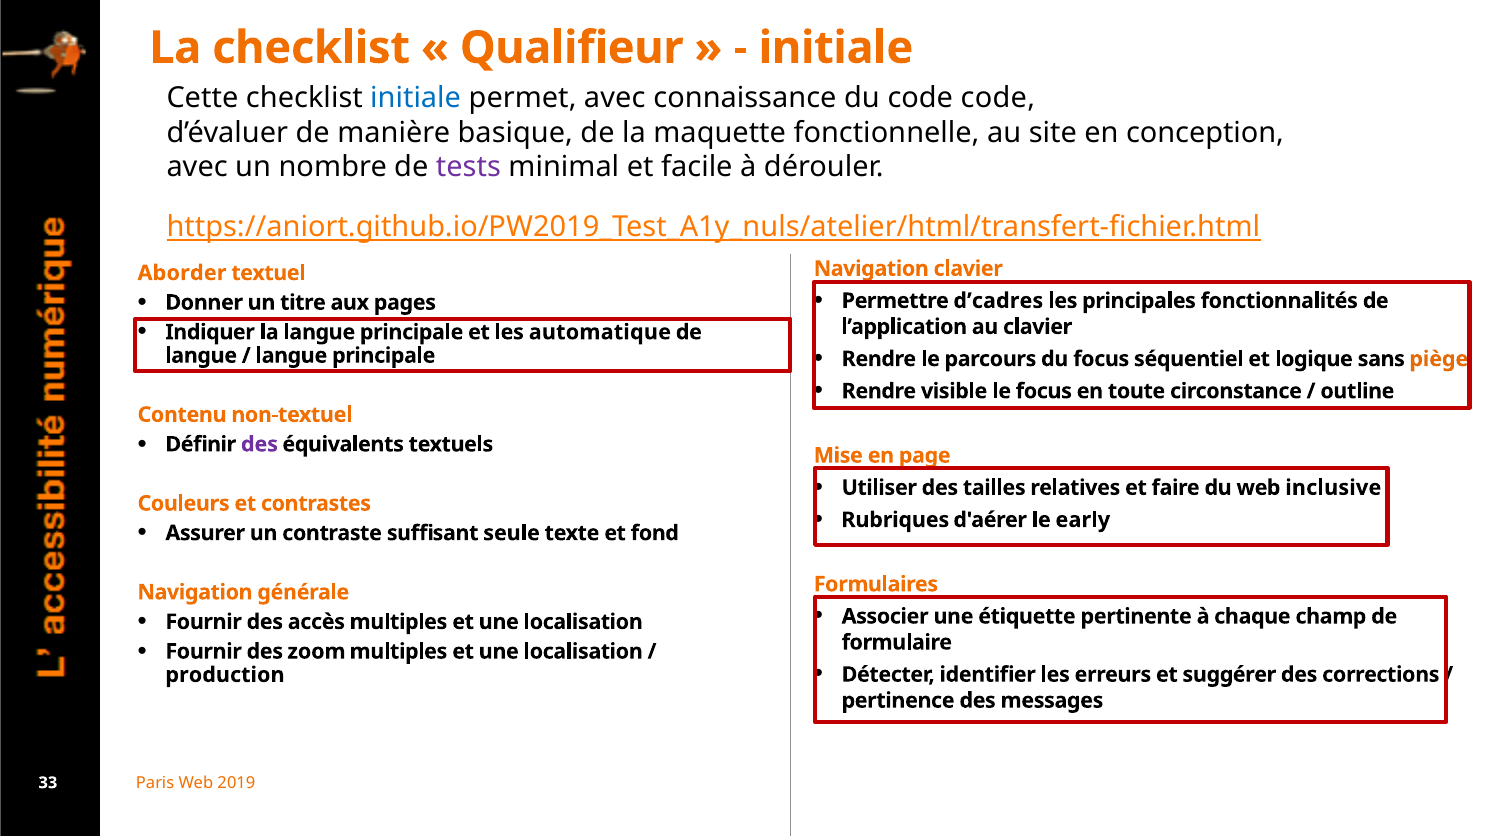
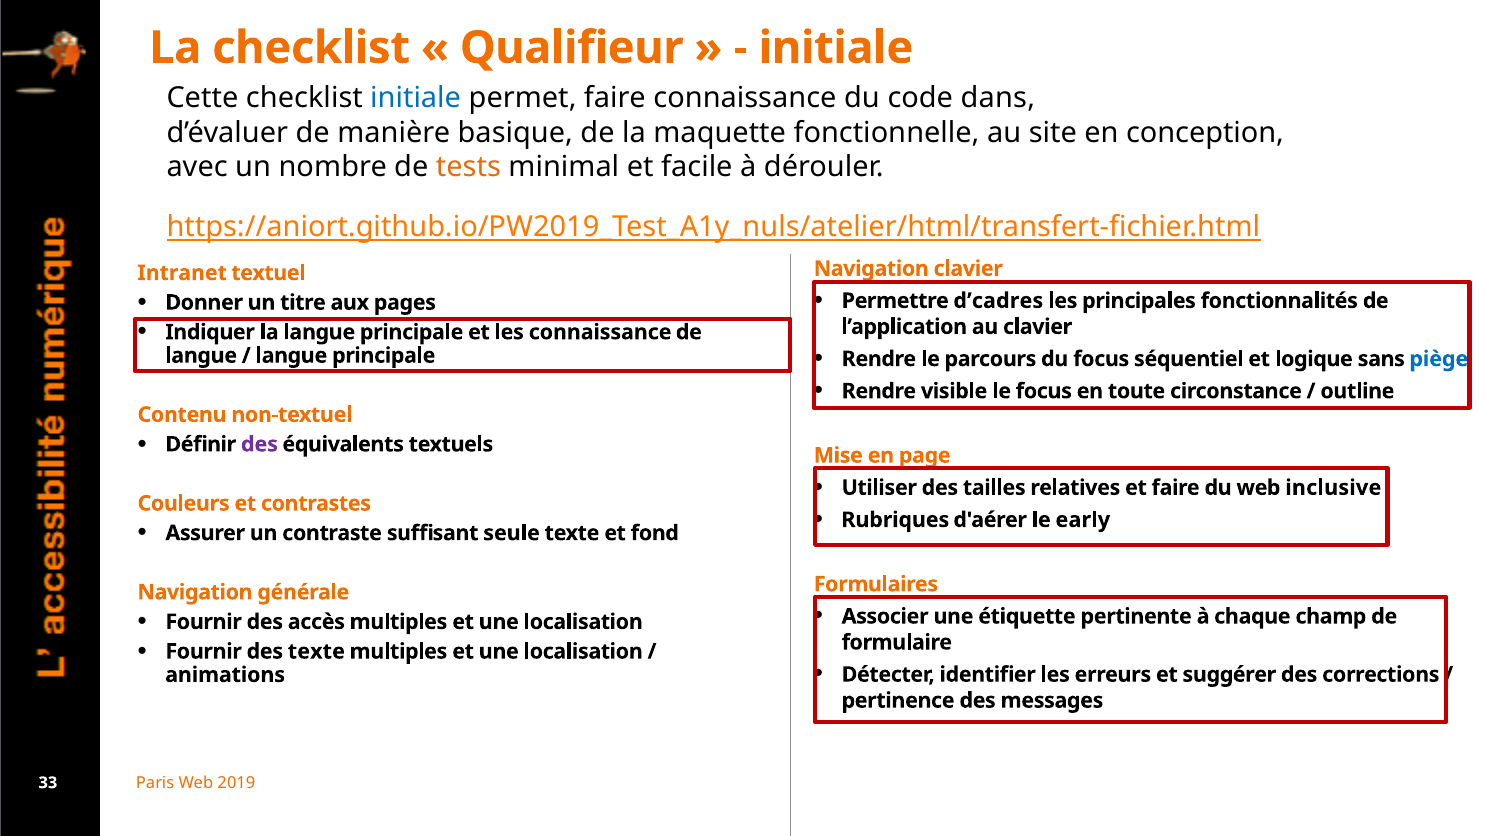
permet avec: avec -> faire (615, 98)
code code: code -> dans (998, 98)
tests colour: purple -> orange (468, 167)
Aborder: Aborder -> Intranet (182, 273)
les automatique: automatique -> connaissance (600, 332)
piège colour: orange -> blue (1439, 359)
des zoom: zoom -> texte (316, 652)
production: production -> animations (225, 675)
